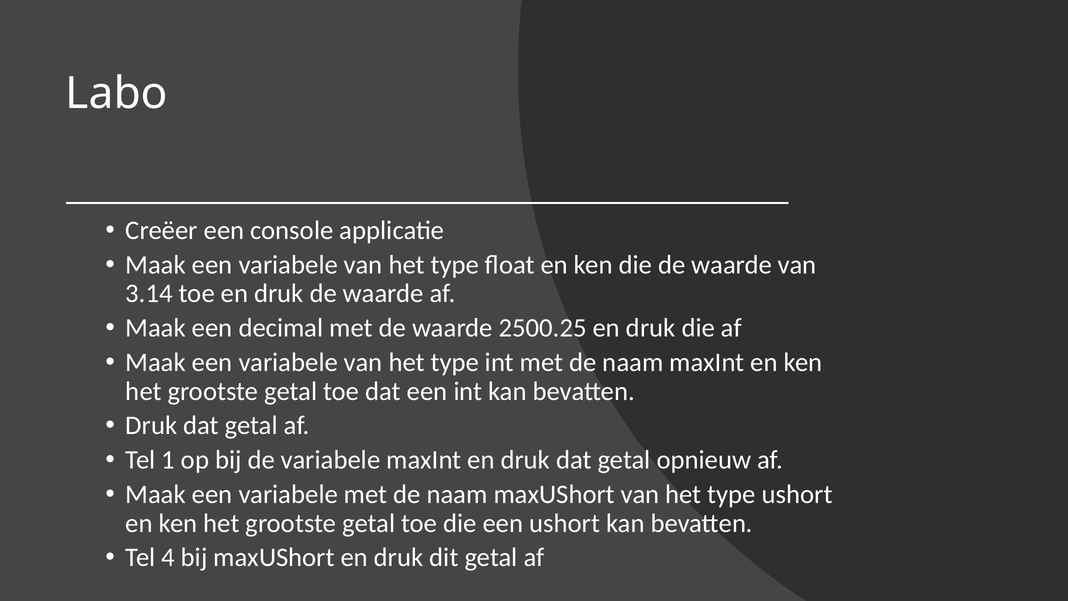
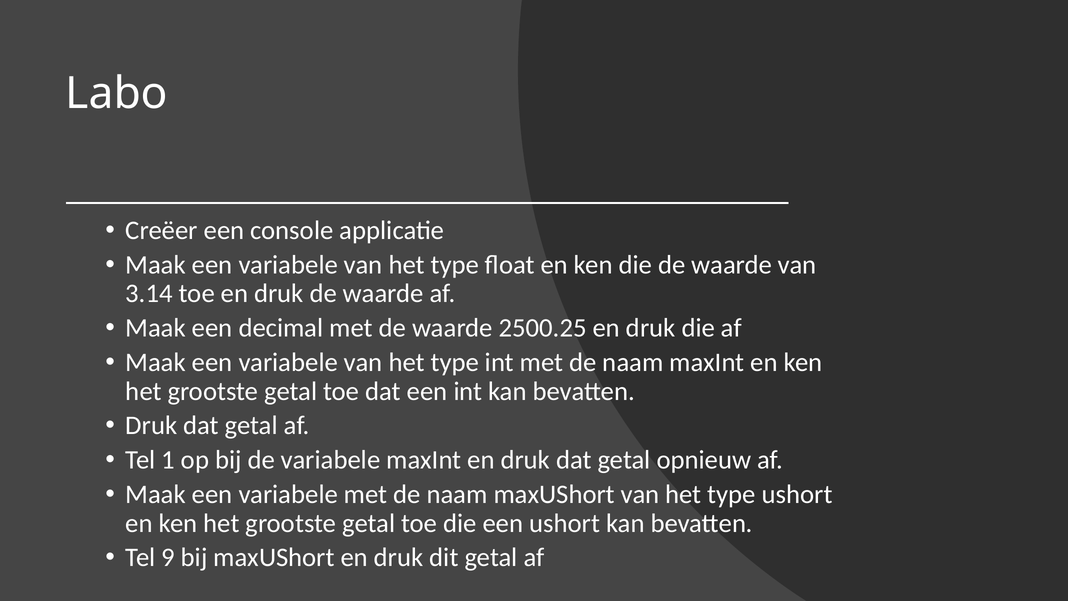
4: 4 -> 9 (168, 557)
